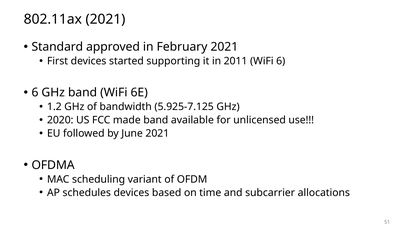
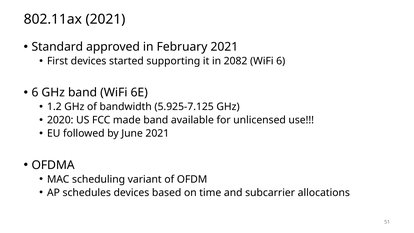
2011: 2011 -> 2082 (236, 61)
